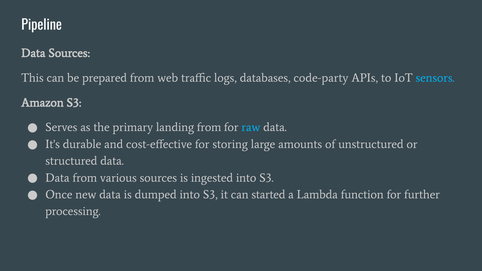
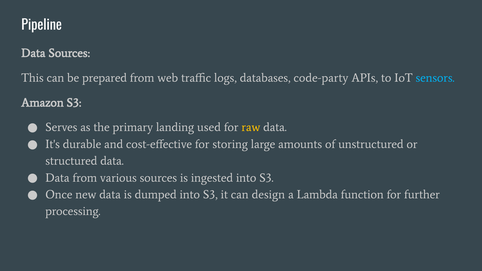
landing from: from -> used (209, 127)
raw colour: light blue -> yellow (251, 127)
started: started -> design (268, 195)
